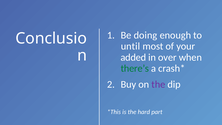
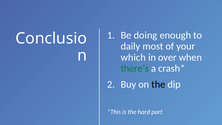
until: until -> daily (130, 46)
added: added -> which (133, 57)
the colour: purple -> black (158, 84)
